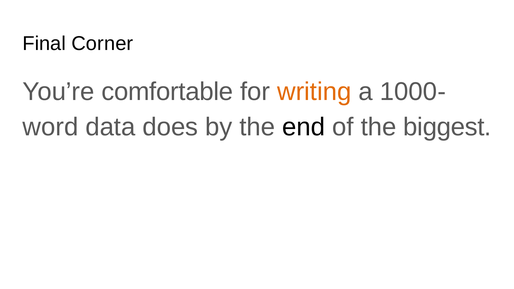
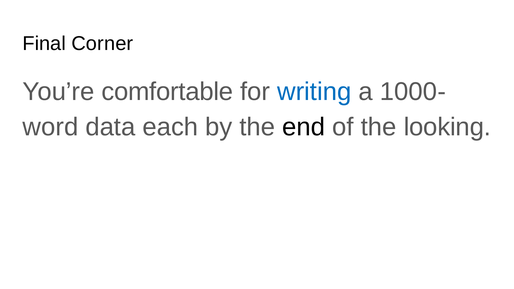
writing colour: orange -> blue (314, 92)
does: does -> each (170, 127)
biggest: biggest -> looking (447, 127)
